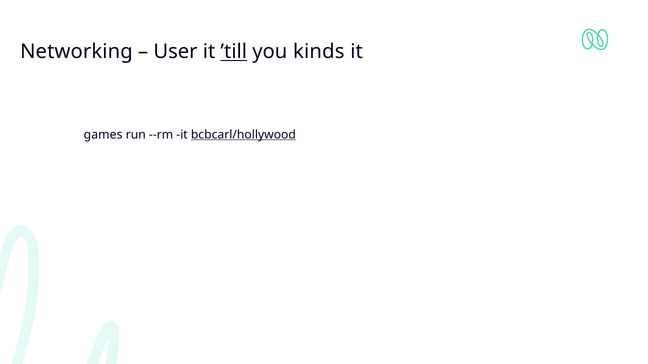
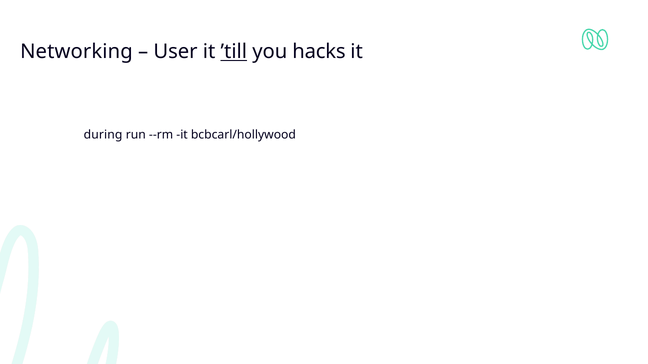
kinds: kinds -> hacks (319, 52)
games: games -> during (103, 135)
bcbcarl/hollywood underline: present -> none (243, 135)
